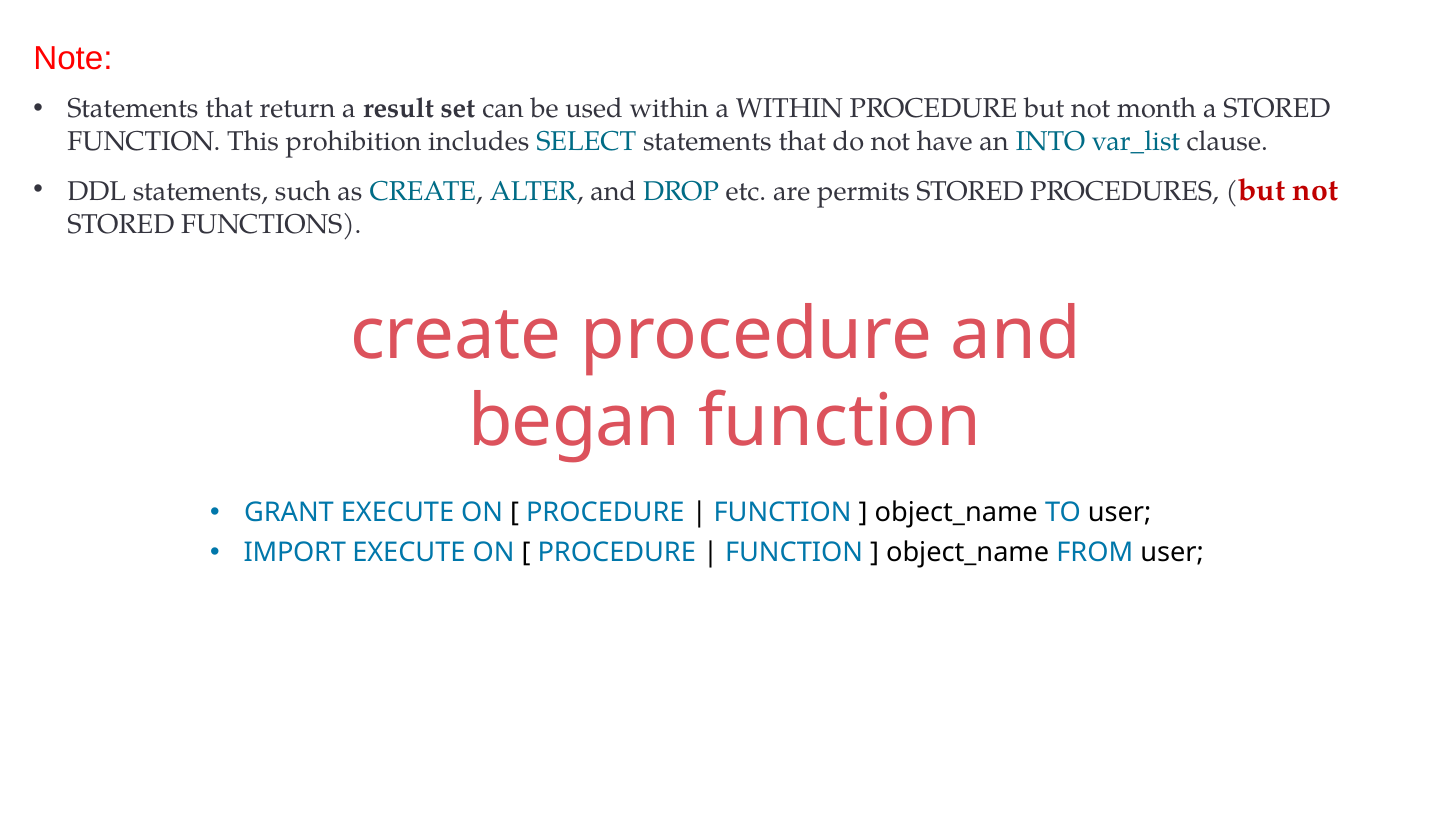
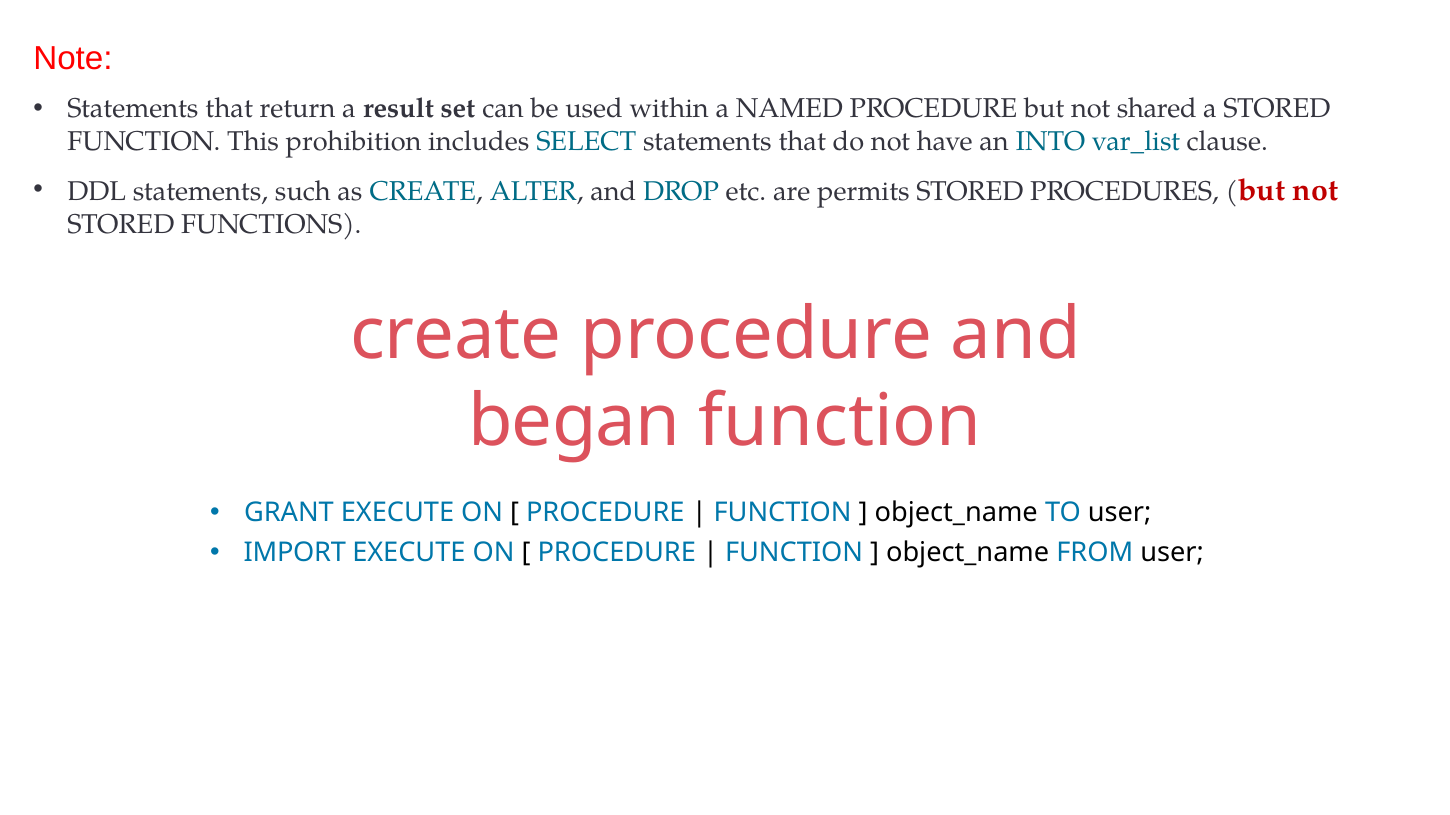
a WITHIN: WITHIN -> NAMED (789, 109)
month: month -> shared (1157, 109)
